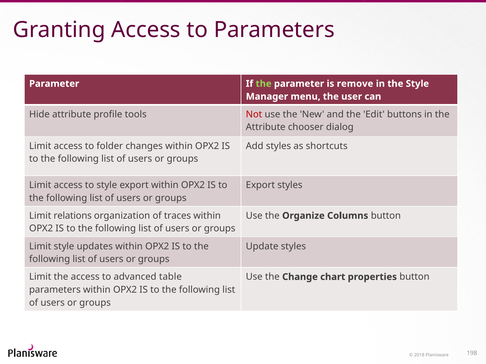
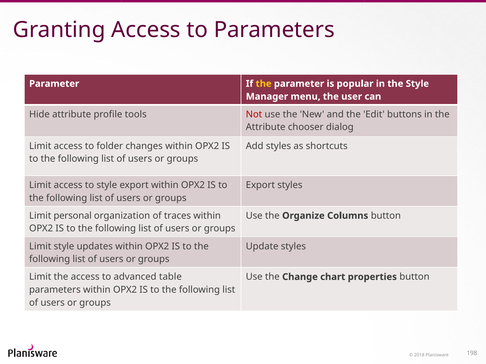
the colour: light green -> yellow (264, 84)
remove: remove -> popular (355, 84)
relations: relations -> personal (73, 216)
